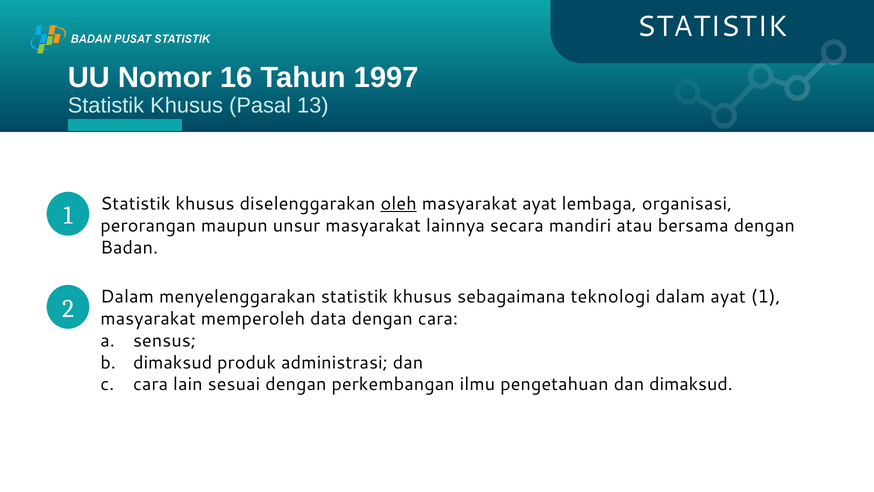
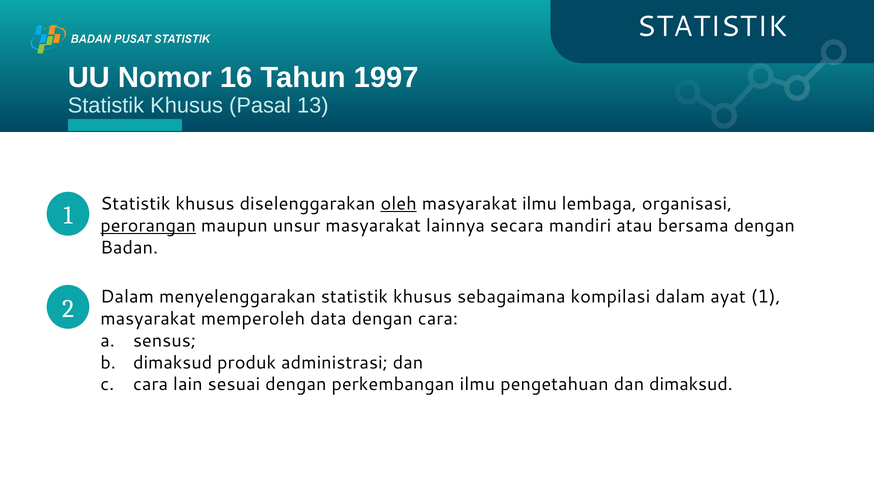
masyarakat ayat: ayat -> ilmu (540, 204)
perorangan underline: none -> present (148, 225)
teknologi: teknologi -> kompilasi (610, 297)
